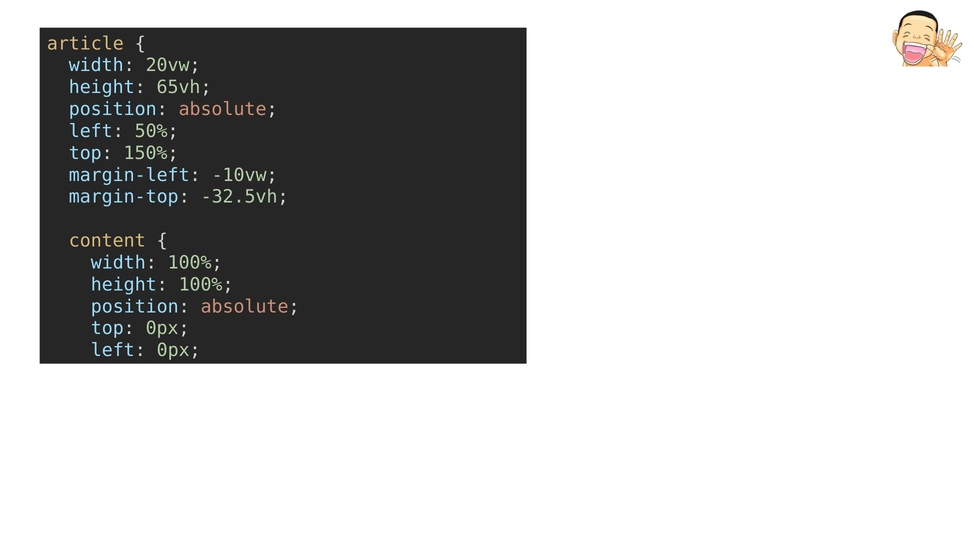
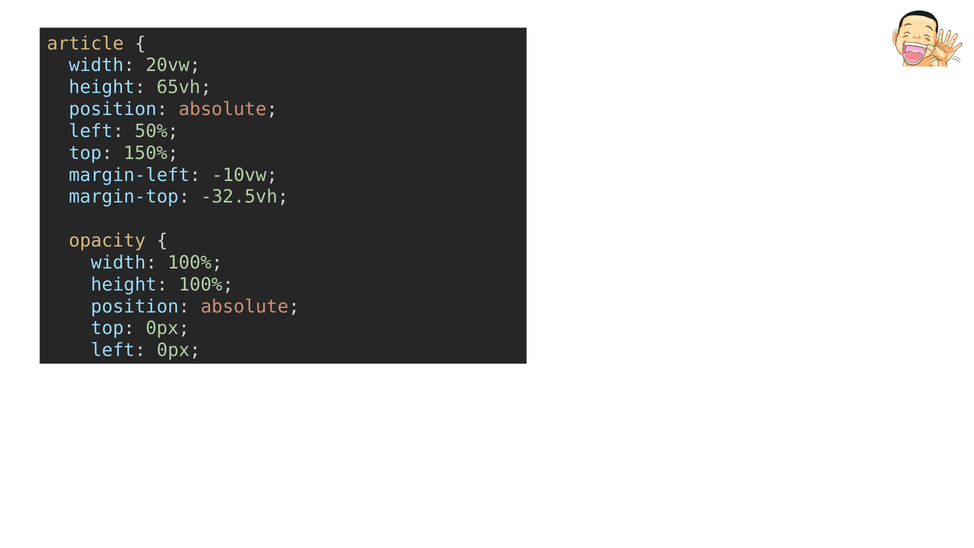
content: content -> opacity (107, 241)
